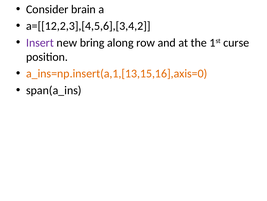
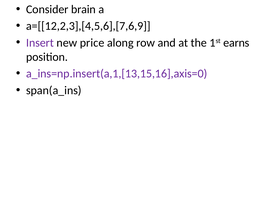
a=[[12,2,3],[4,5,6],[3,4,2: a=[[12,2,3],[4,5,6],[3,4,2 -> a=[[12,2,3],[4,5,6],[7,6,9 (88, 26)
bring: bring -> price (92, 43)
curse: curse -> earns (236, 43)
a_ins=np.insert(a,1,[13,15,16],axis=0 colour: orange -> purple (117, 73)
